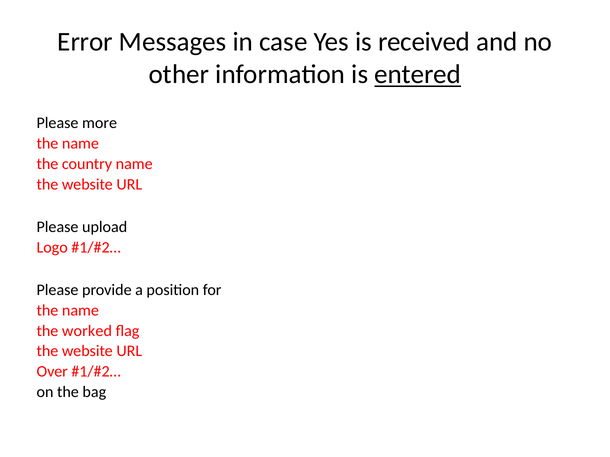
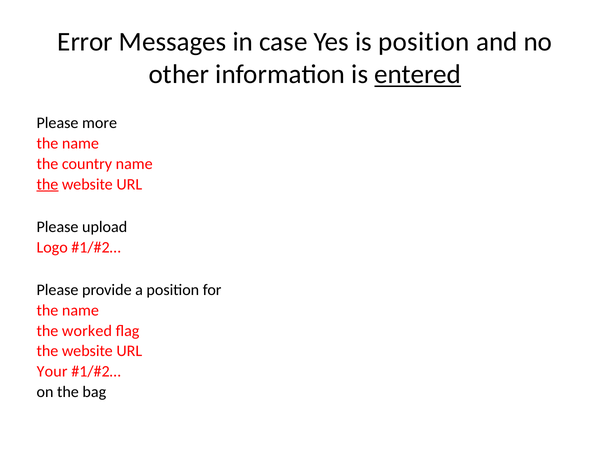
is received: received -> position (424, 42)
the underline: none -> present (47, 184)
Over: Over -> Your (52, 372)
